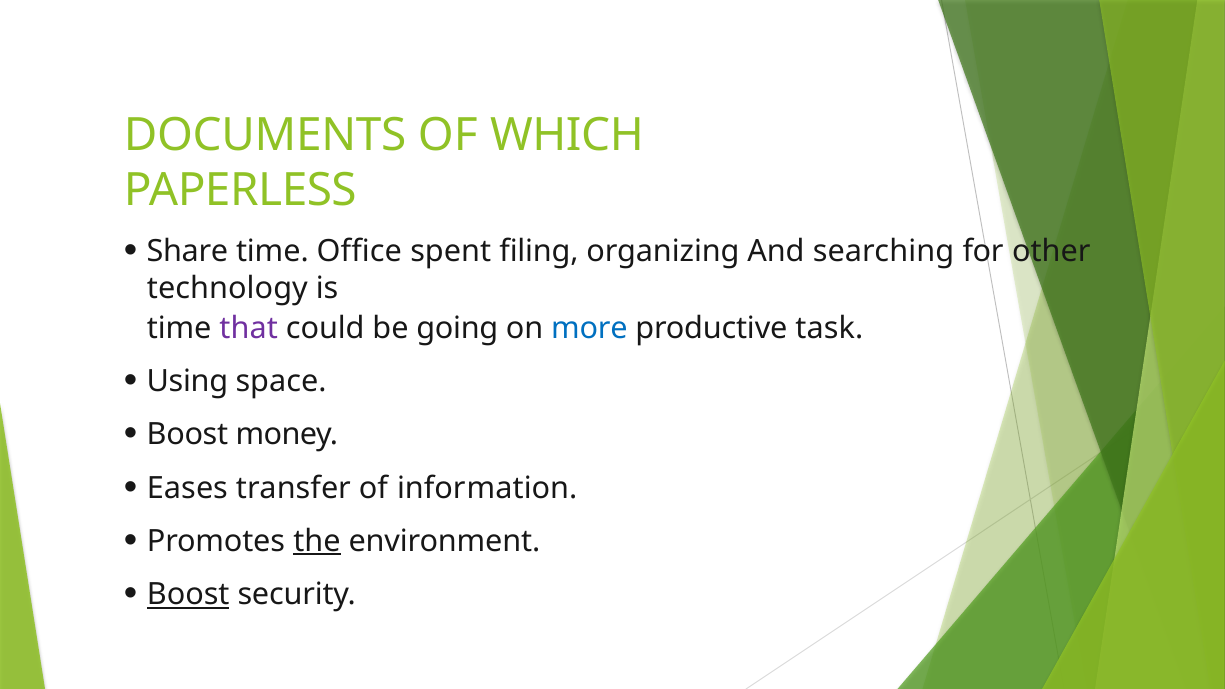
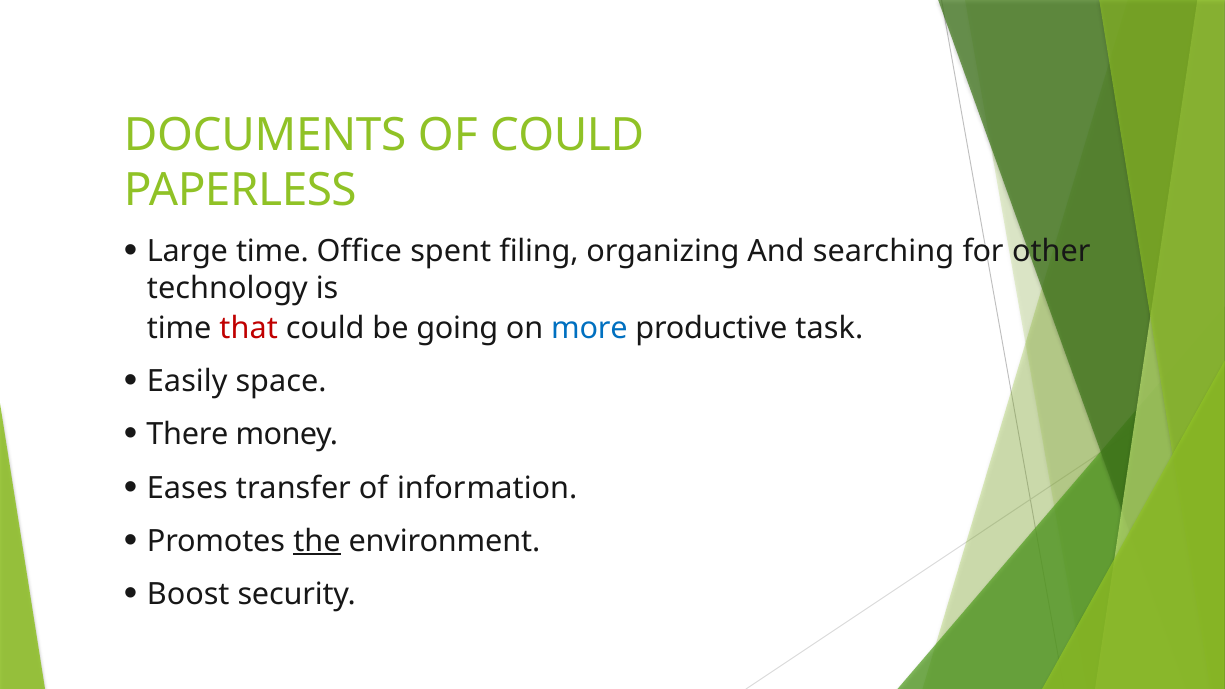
OF WHICH: WHICH -> COULD (567, 135)
Share: Share -> Large (187, 251)
that colour: purple -> red (249, 328)
Using: Using -> Easily (187, 381)
Boost: Boost -> There (187, 435)
Boost underline: present -> none (188, 595)
